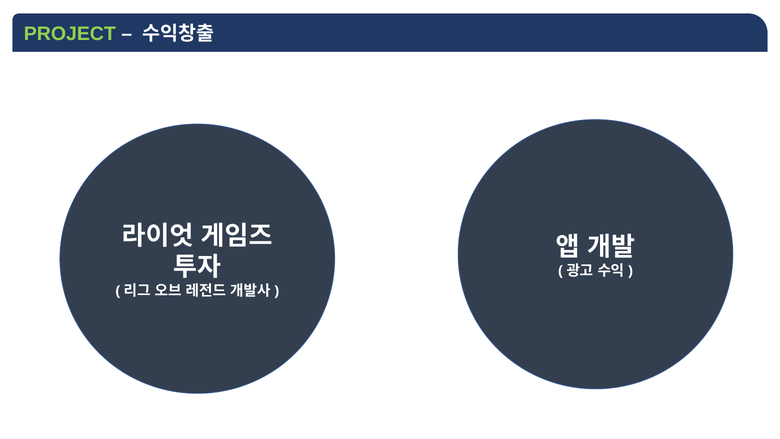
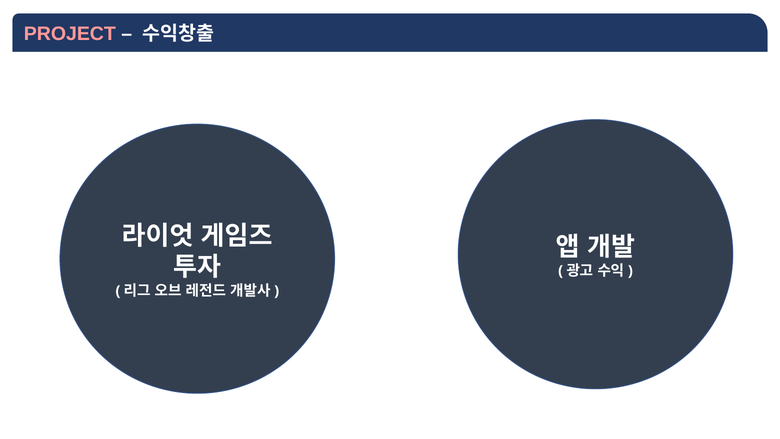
PROJECT colour: light green -> pink (70, 34)
